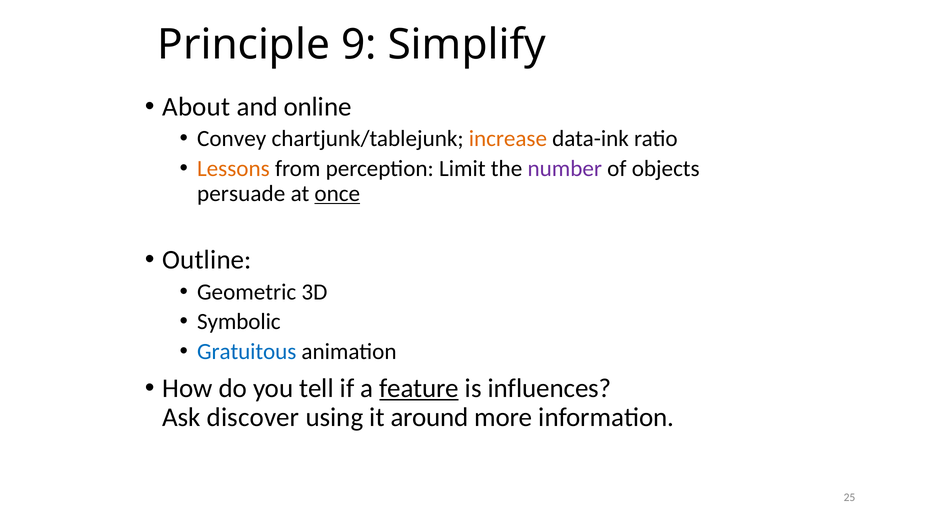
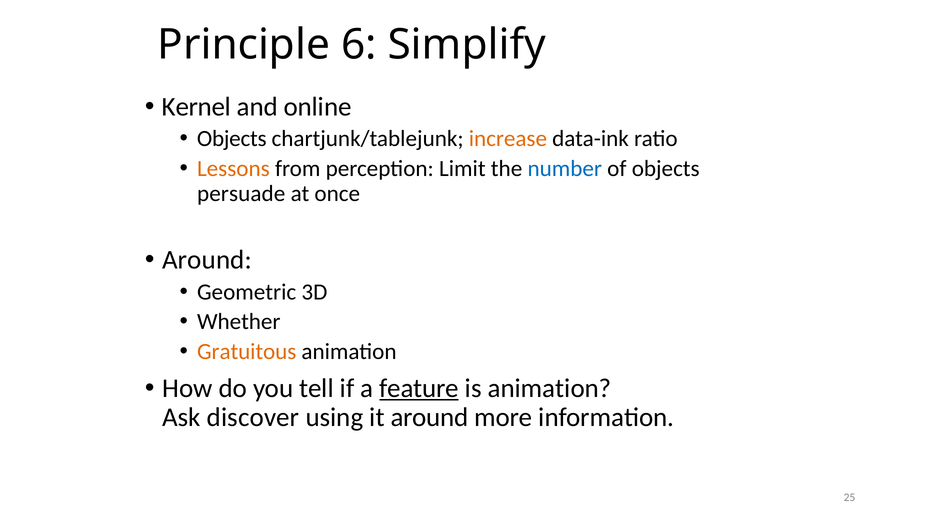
9: 9 -> 6 (359, 45)
About: About -> Kernel (197, 107)
Convey: Convey -> Objects (232, 139)
number colour: purple -> blue (565, 168)
once underline: present -> none (337, 193)
Outline: Outline -> Around (207, 260)
Symbolic: Symbolic -> Whether (239, 322)
Gratuitous colour: blue -> orange (247, 351)
is influences: influences -> animation (550, 388)
